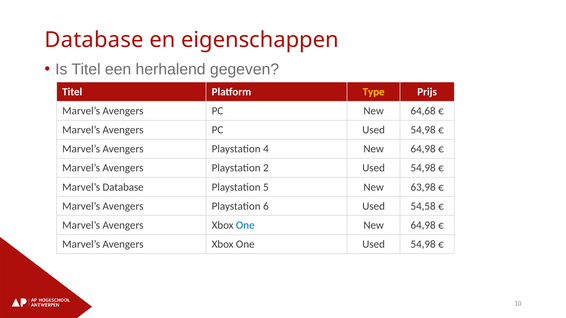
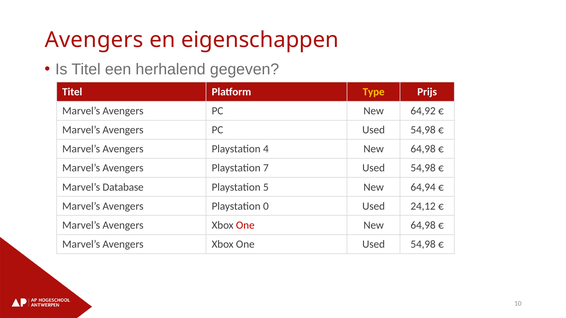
Database: Database -> Avengers (94, 40)
64,68: 64,68 -> 64,92 (423, 111)
2: 2 -> 7 (266, 168)
63,98: 63,98 -> 64,94 (423, 187)
6: 6 -> 0 (266, 206)
54,58: 54,58 -> 24,12 (423, 206)
One colour: blue -> red (245, 225)
